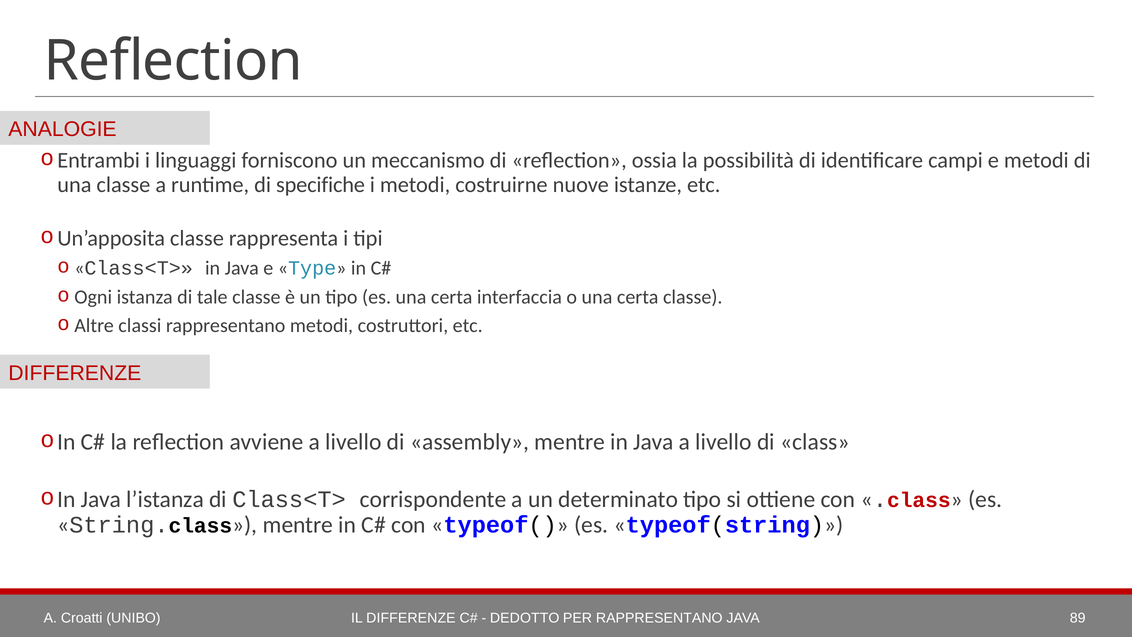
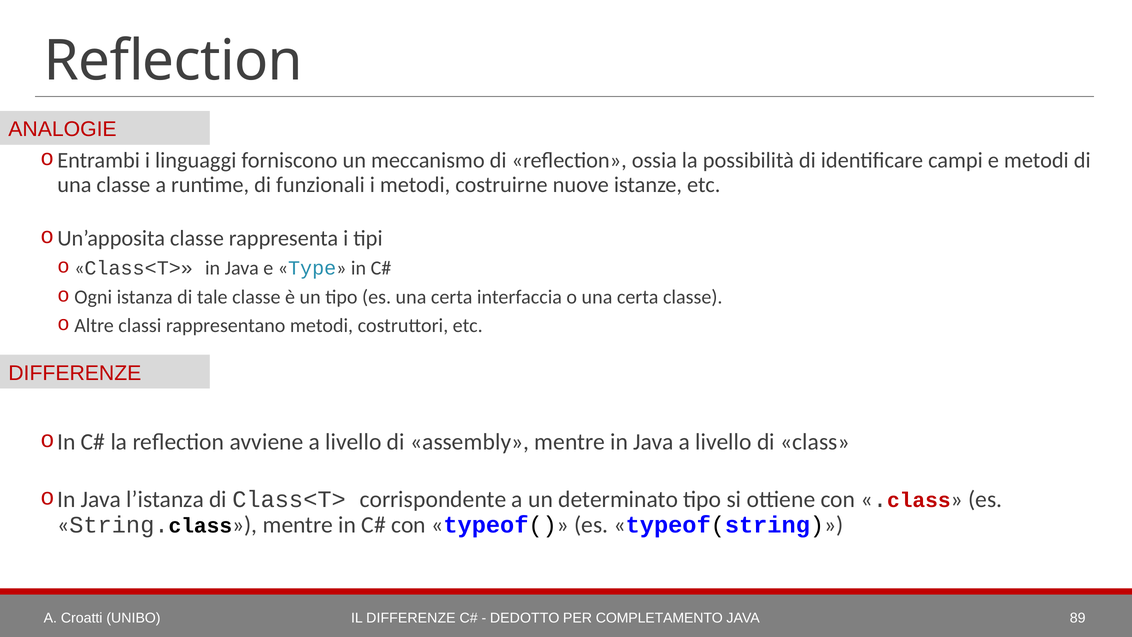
specifiche: specifiche -> funzionali (320, 185)
PER RAPPRESENTANO: RAPPRESENTANO -> COMPLETAMENTO (659, 618)
